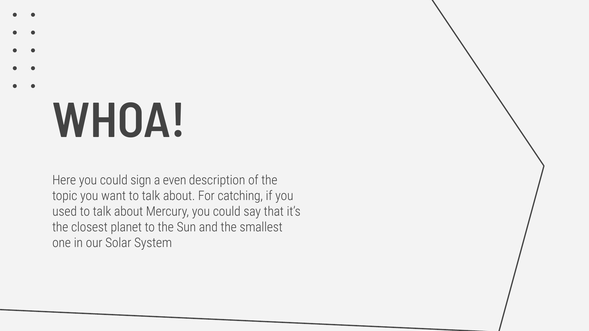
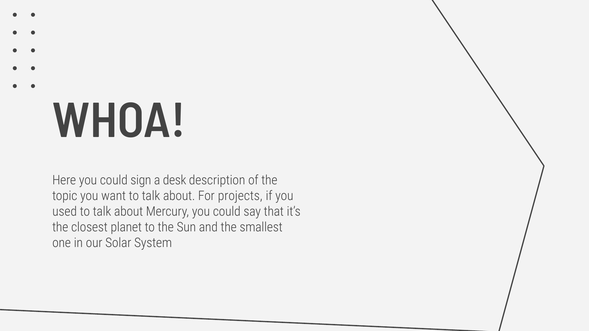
even: even -> desk (175, 180)
catching: catching -> projects (240, 196)
